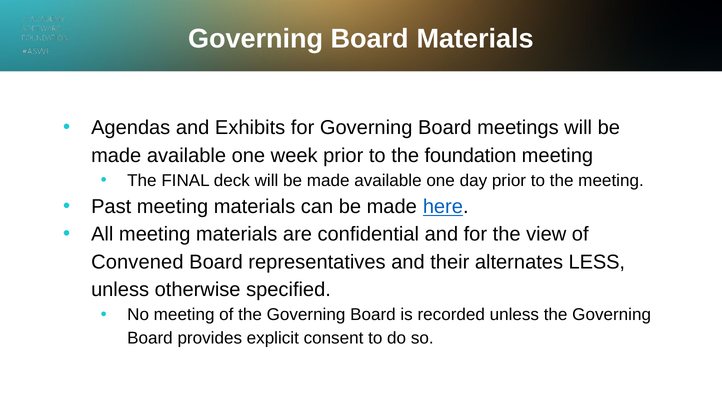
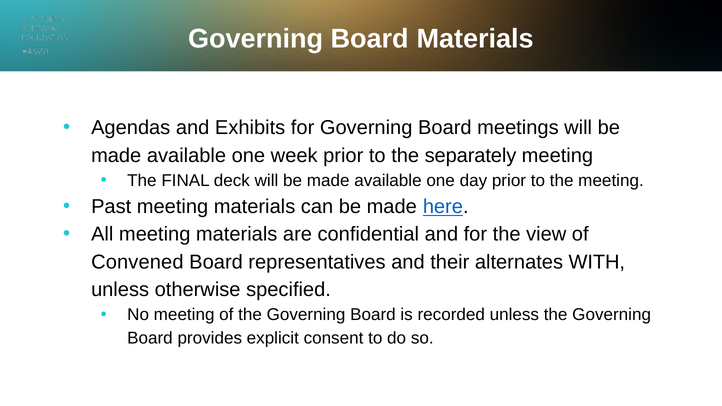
foundation: foundation -> separately (470, 156)
LESS: LESS -> WITH (597, 262)
